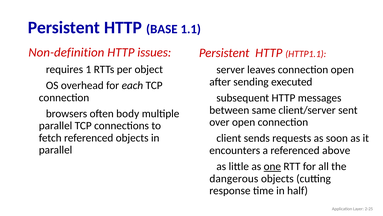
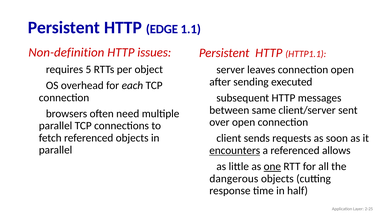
BASE: BASE -> EDGE (162, 29)
1: 1 -> 5 (88, 69)
body: body -> need (128, 113)
encounters underline: none -> present (235, 150)
above: above -> allows (336, 150)
